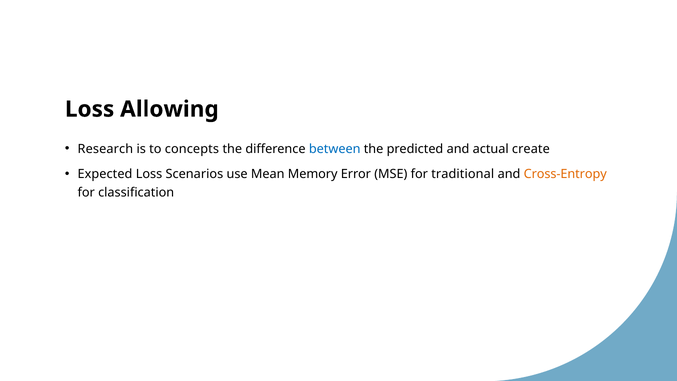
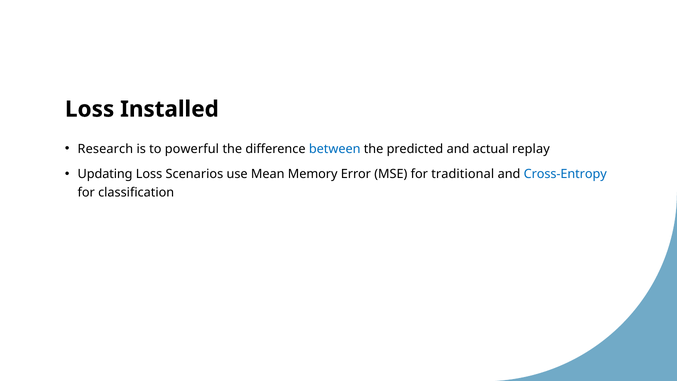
Allowing: Allowing -> Installed (170, 109)
concepts: concepts -> powerful (192, 149)
create: create -> replay (531, 149)
Expected: Expected -> Updating (105, 174)
Cross-Entropy colour: orange -> blue (565, 174)
